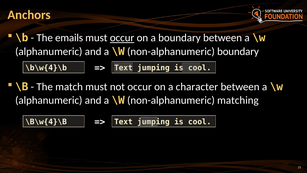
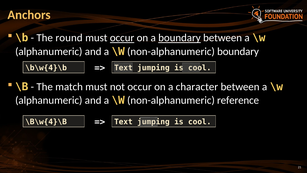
emails: emails -> round (69, 38)
boundary underline: none -> present (179, 38)
matching: matching -> reference (238, 100)
